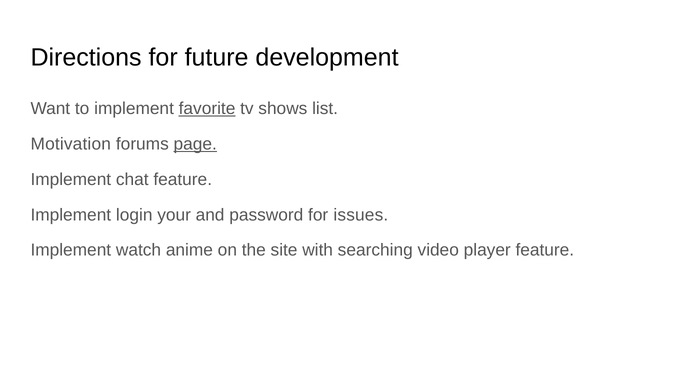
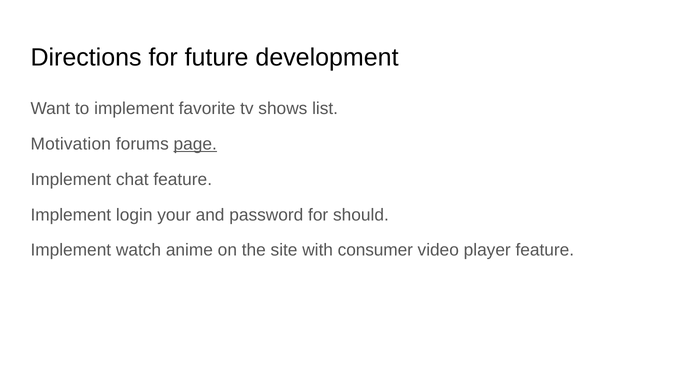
favorite underline: present -> none (207, 109)
issues: issues -> should (361, 215)
searching: searching -> consumer (375, 250)
